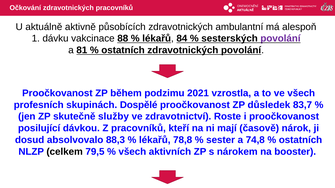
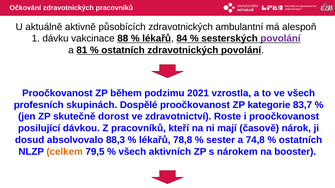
důsledek: důsledek -> kategorie (269, 105)
služby: služby -> dorost (113, 117)
celkem colour: black -> orange (65, 152)
